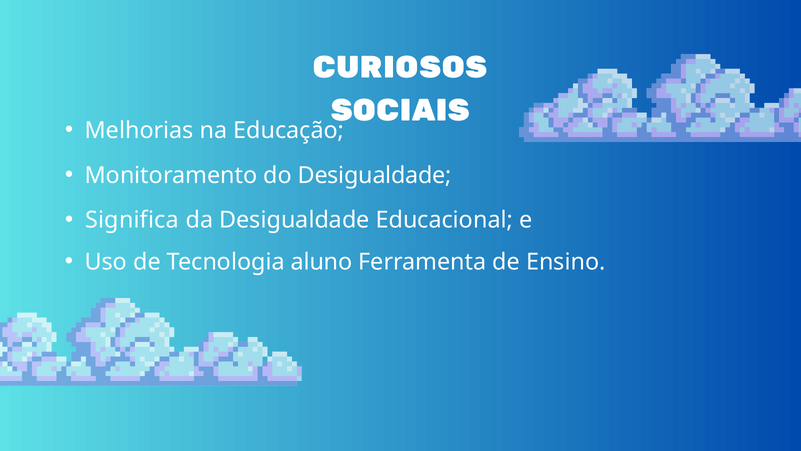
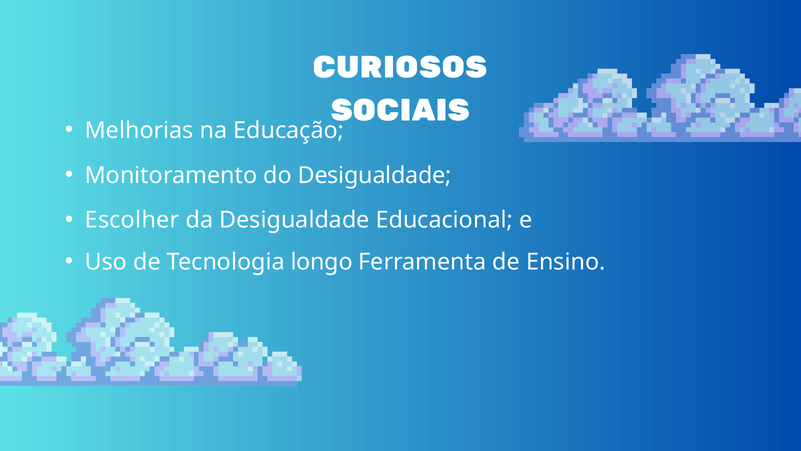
Significa: Significa -> Escolher (132, 220)
aluno: aluno -> longo (322, 262)
